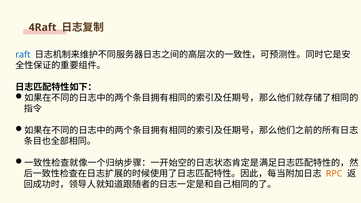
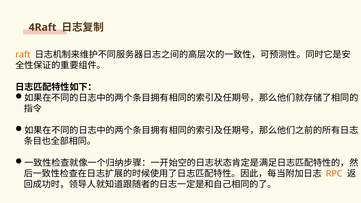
raft colour: blue -> orange (23, 55)
